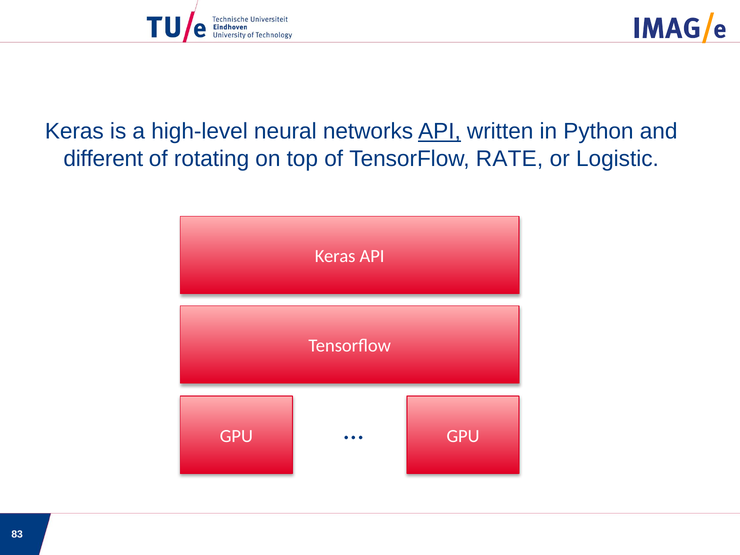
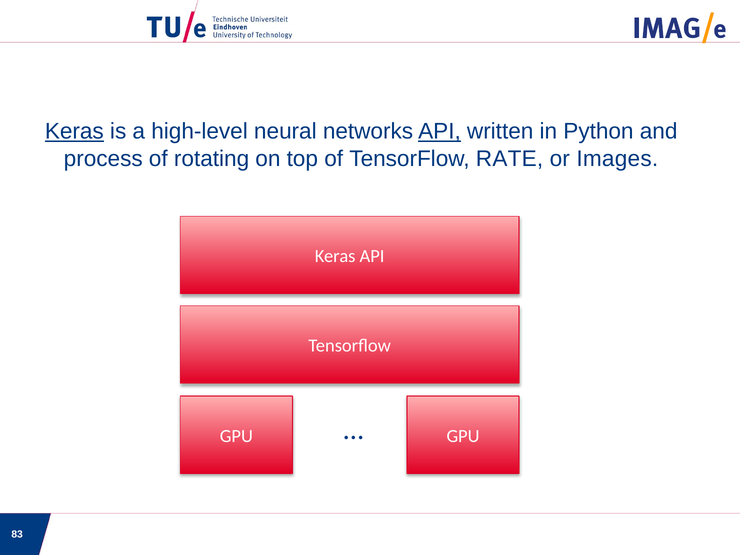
Keras underline: none -> present (74, 132)
different: different -> process (103, 159)
Logistic: Logistic -> Images (617, 159)
